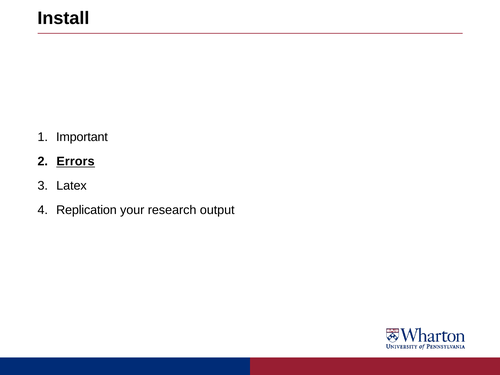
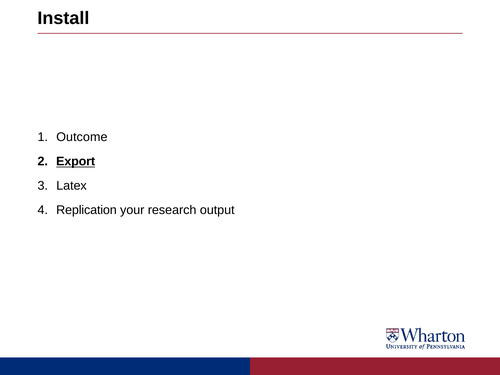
Important: Important -> Outcome (82, 137)
Errors: Errors -> Export (76, 161)
